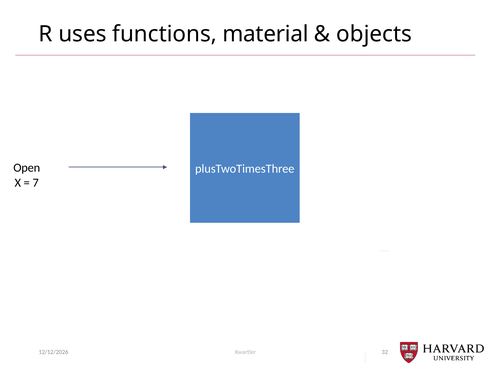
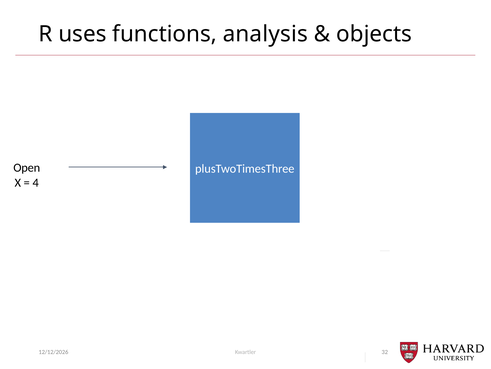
material: material -> analysis (265, 34)
7: 7 -> 4 (36, 182)
